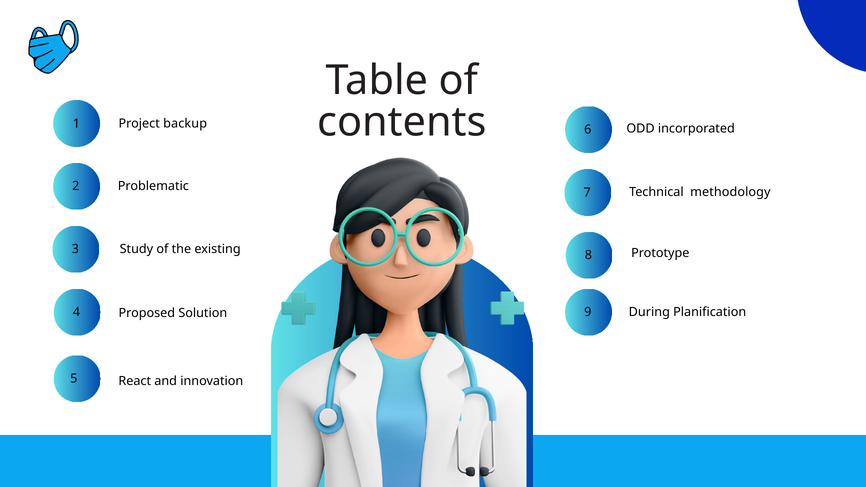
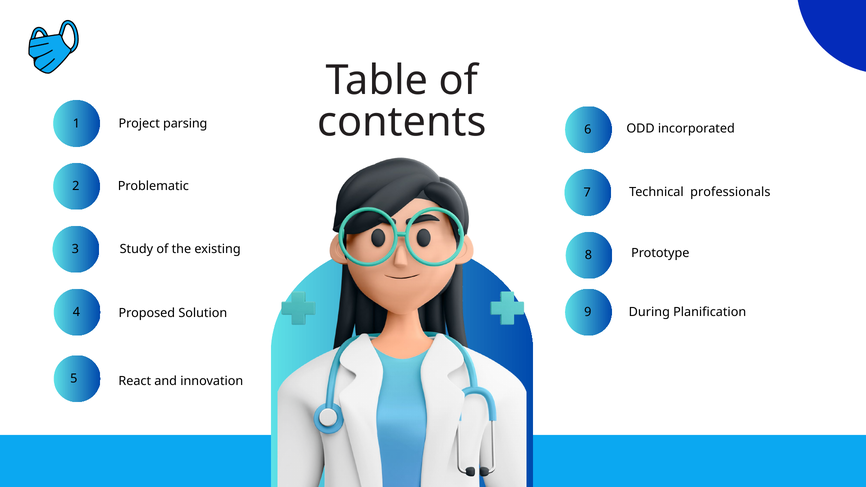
backup: backup -> parsing (185, 123)
methodology: methodology -> professionals (730, 192)
